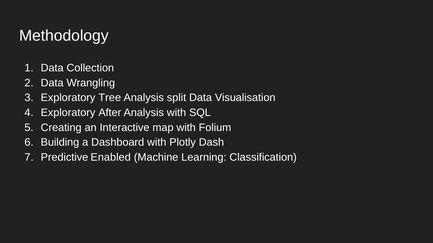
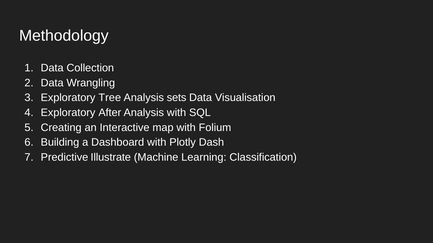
split: split -> sets (177, 98)
Enabled: Enabled -> Illustrate (111, 158)
